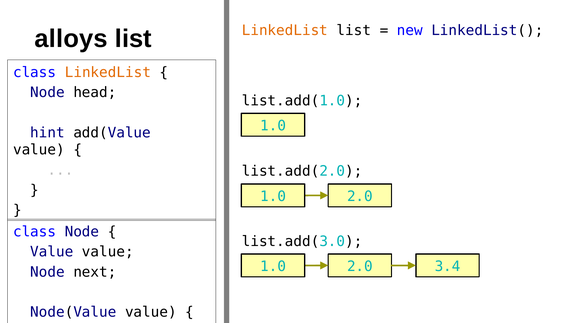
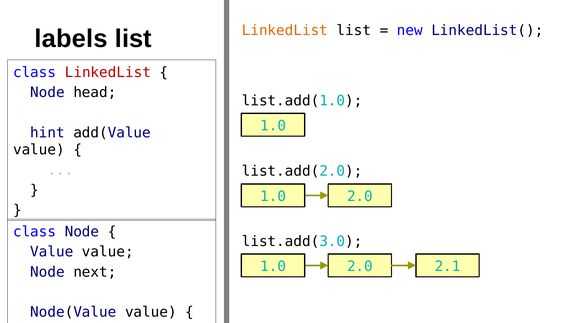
alloys: alloys -> labels (71, 39)
LinkedList colour: orange -> red (108, 72)
3.4: 3.4 -> 2.1 (448, 266)
